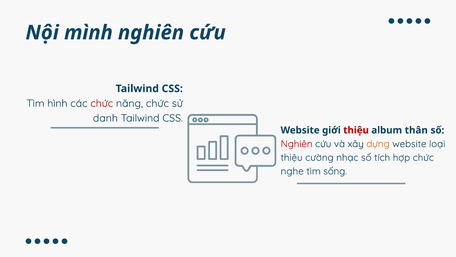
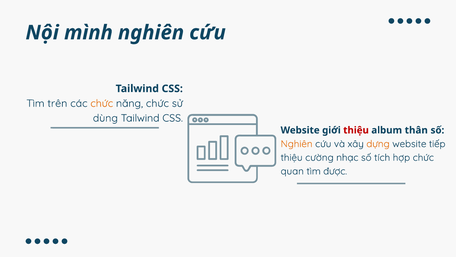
hình: hình -> trên (57, 103)
chức colour: red -> orange (102, 103)
danh: danh -> dùng (105, 118)
Nghiên colour: red -> orange (297, 144)
loại: loại -> tiếp (437, 144)
nghe: nghe -> quan (292, 171)
sống: sống -> được (335, 171)
